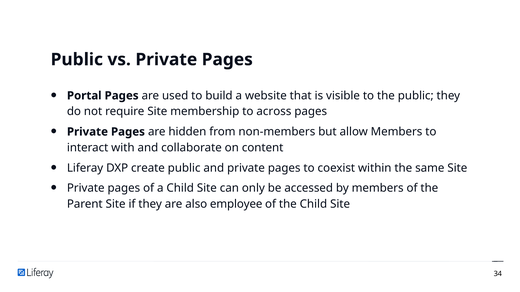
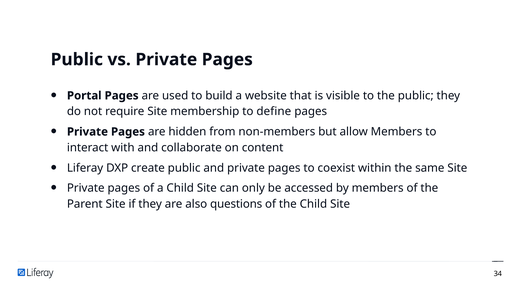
across: across -> define (274, 112)
employee: employee -> questions (236, 204)
